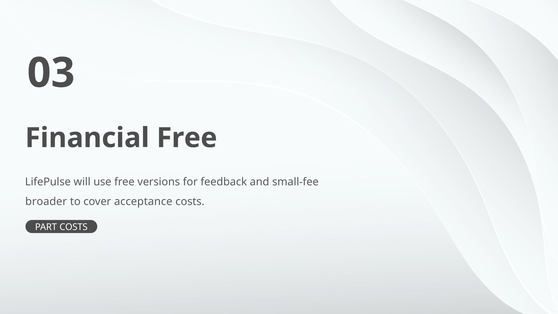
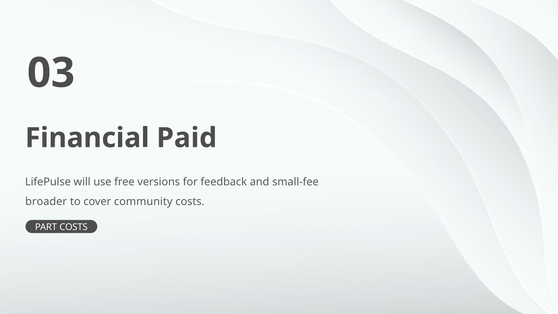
Financial Free: Free -> Paid (187, 138)
acceptance: acceptance -> community (143, 201)
